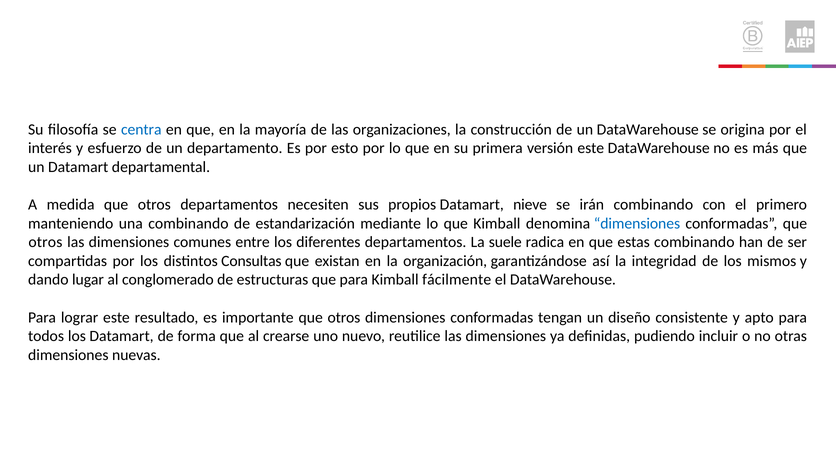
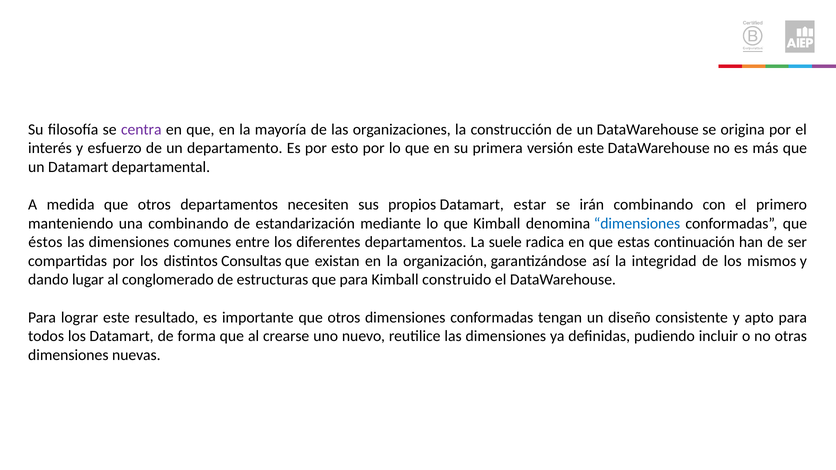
centra colour: blue -> purple (141, 129)
nieve: nieve -> estar (530, 205)
otros: otros -> éstos (45, 242)
estas combinando: combinando -> continuación (694, 242)
fácilmente: fácilmente -> construido (457, 280)
